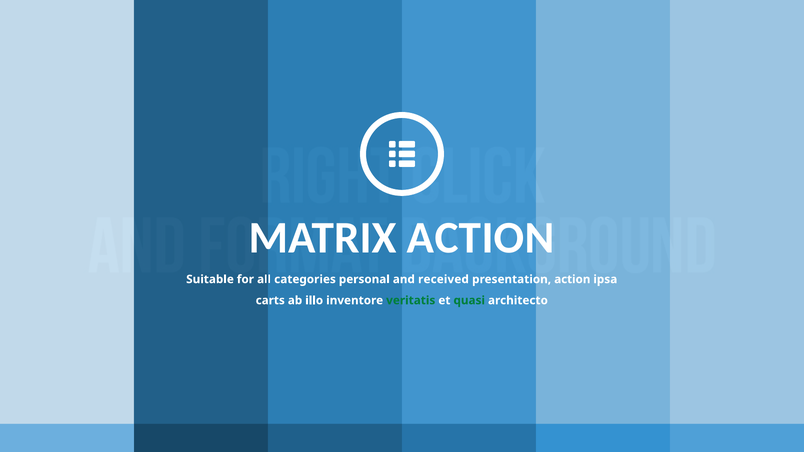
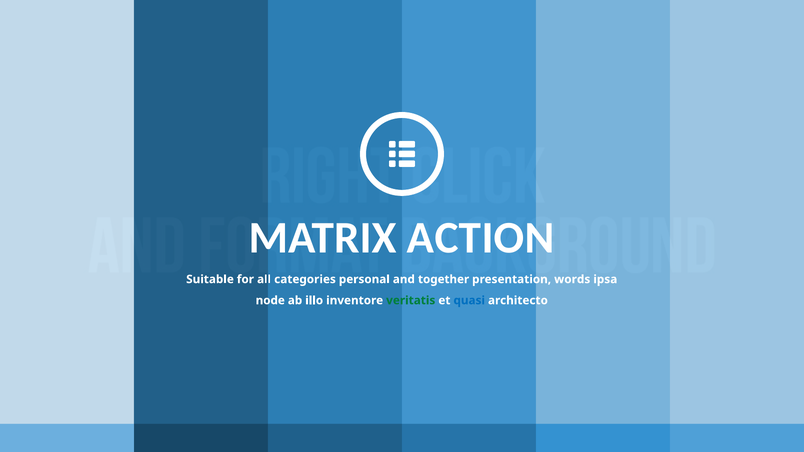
received: received -> together (444, 279)
presentation action: action -> words (572, 279)
carts: carts -> node (270, 301)
quasi colour: green -> blue (469, 301)
